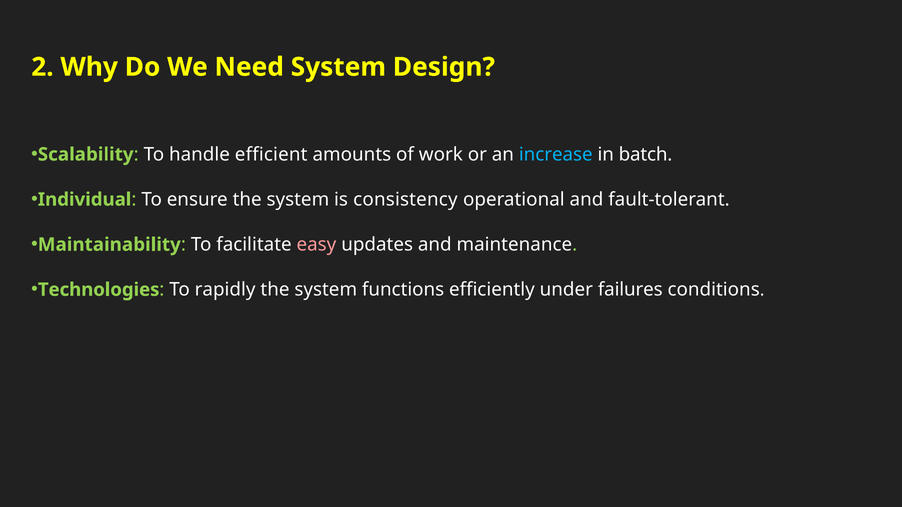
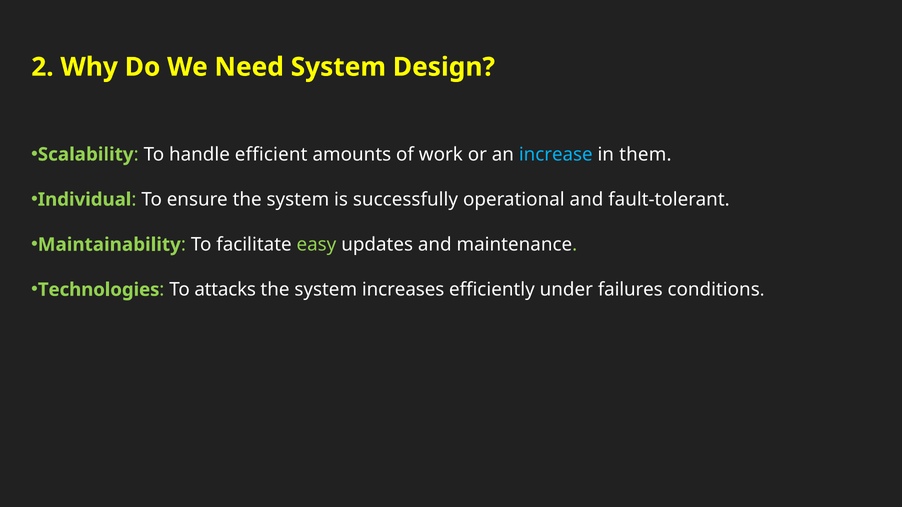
batch: batch -> them (645, 155)
consistency: consistency -> successfully (406, 200)
easy colour: pink -> light green (316, 245)
rapidly: rapidly -> attacks (225, 290)
functions: functions -> increases (403, 290)
